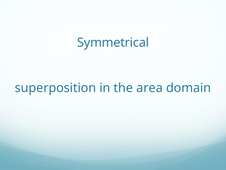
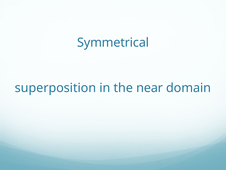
area: area -> near (150, 88)
